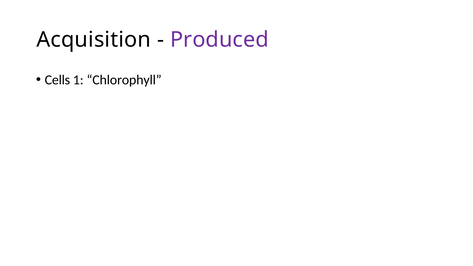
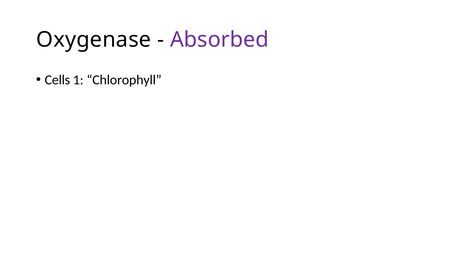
Acquisition: Acquisition -> Oxygenase (94, 40)
Produced: Produced -> Absorbed (219, 40)
